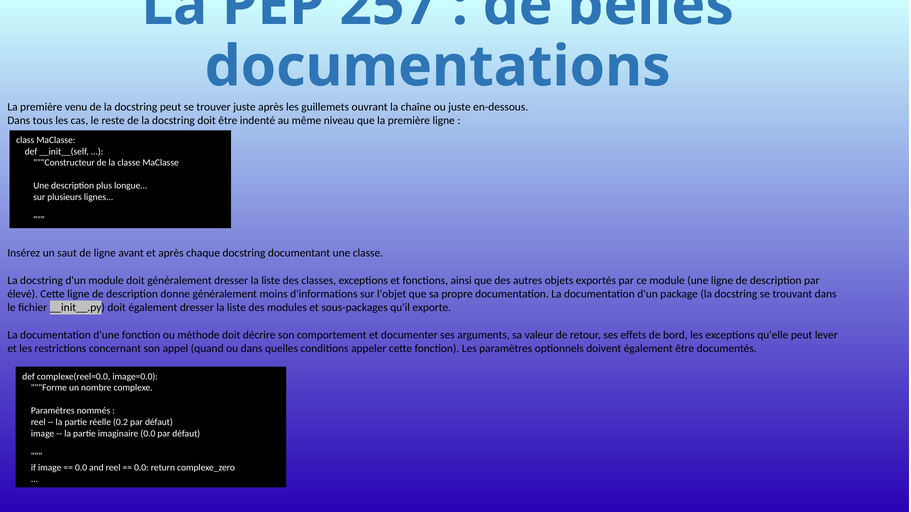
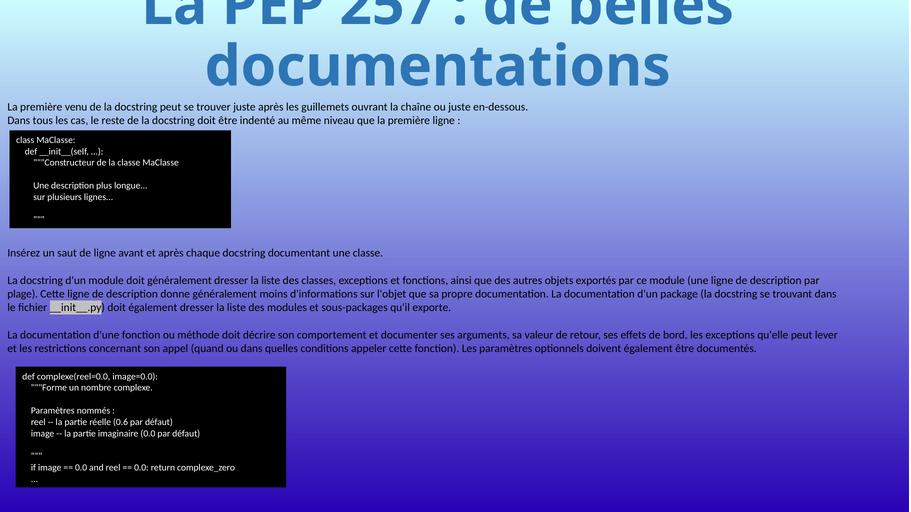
élevé: élevé -> plage (23, 294)
0.2: 0.2 -> 0.6 (121, 422)
